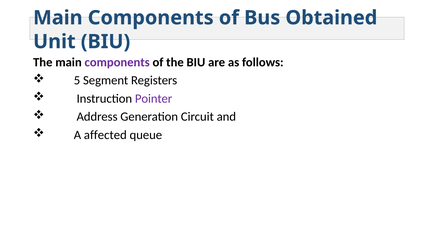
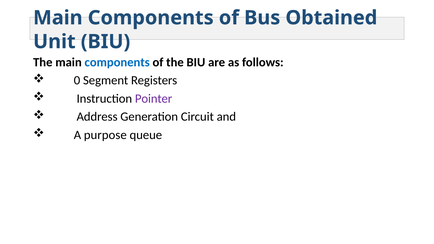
components colour: purple -> blue (117, 62)
5: 5 -> 0 (77, 80)
affected: affected -> purpose (105, 135)
